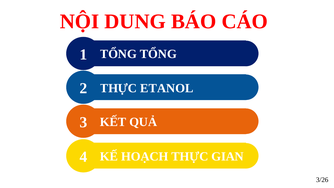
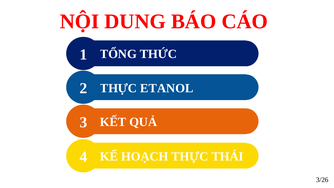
TỔNG TỔNG: TỔNG -> THỨC (158, 54)
GIAN: GIAN -> THÁI (228, 156)
